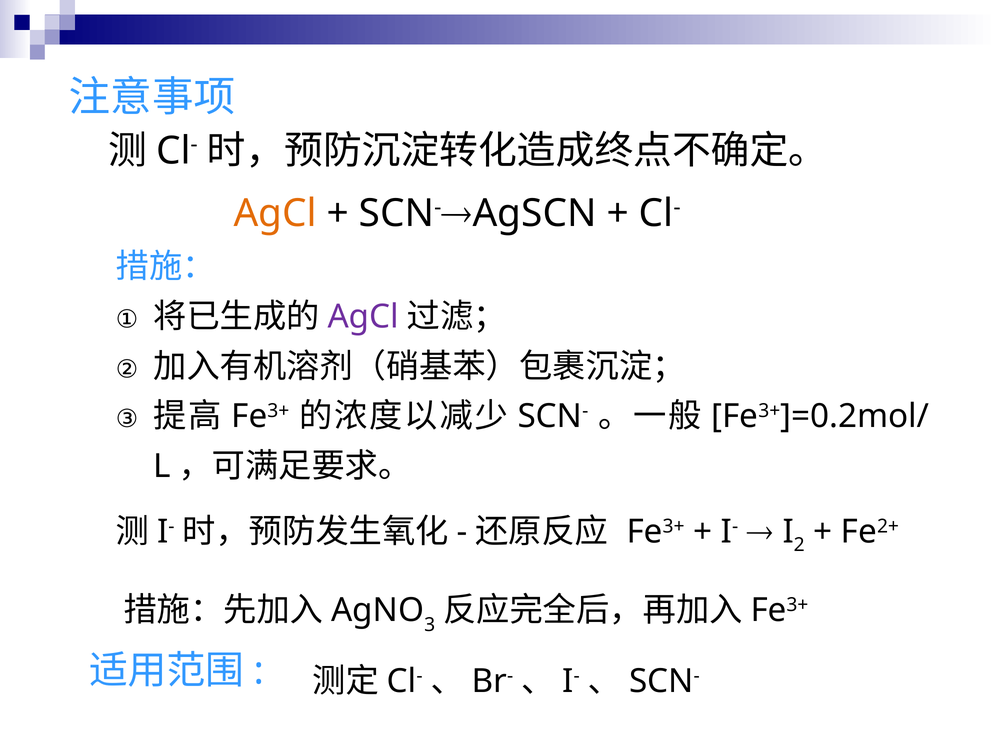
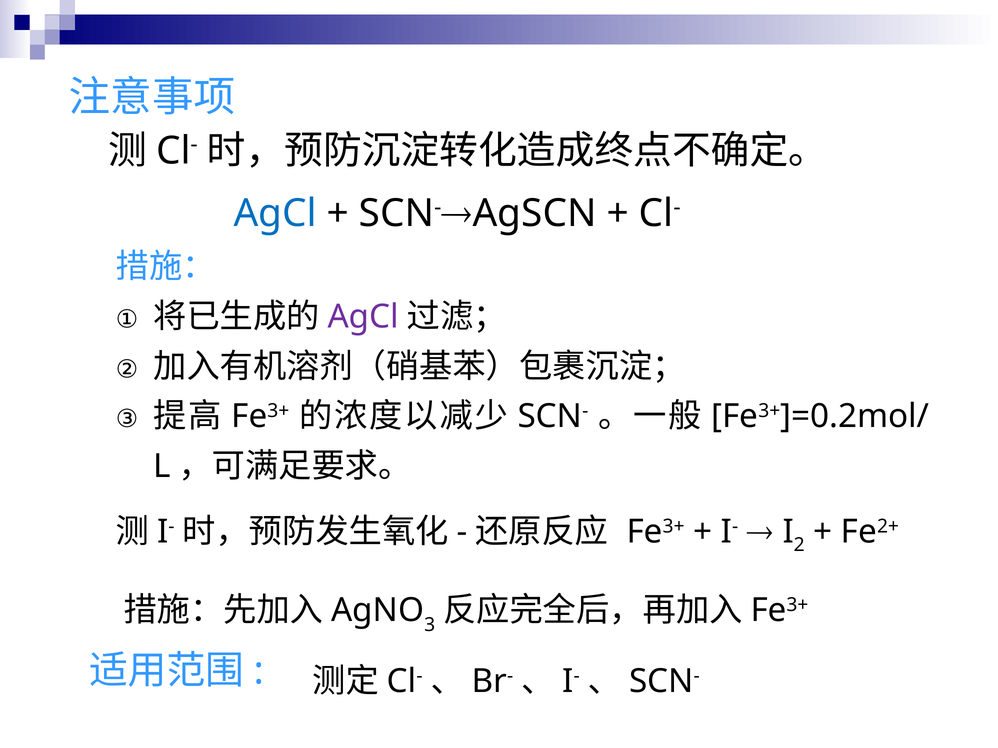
AgCl colour: orange -> blue (275, 214)
